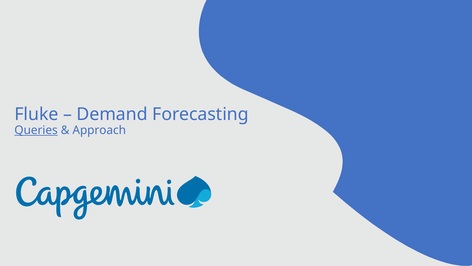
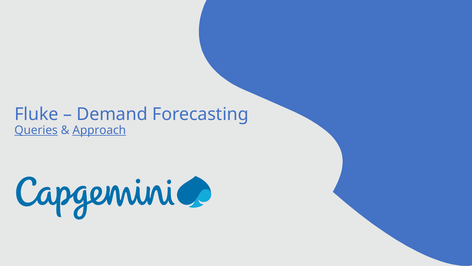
Approach underline: none -> present (99, 130)
